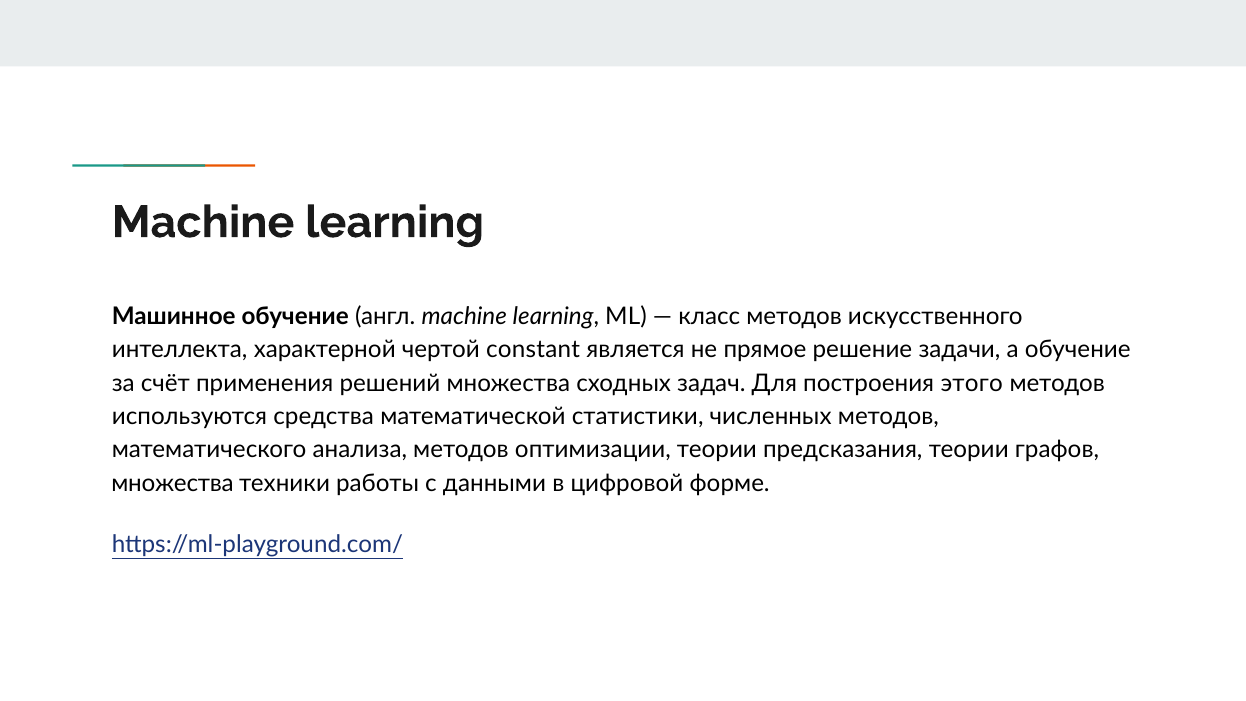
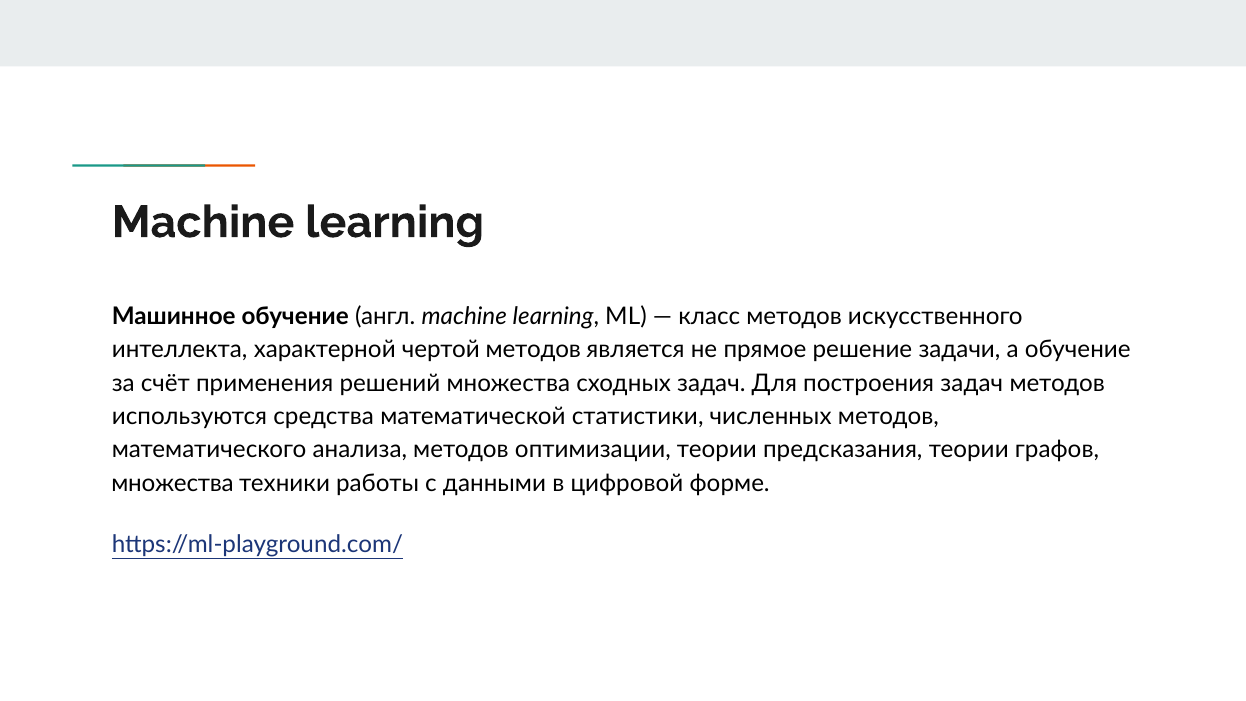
чертой constant: constant -> методов (533, 350)
построения этого: этого -> задач (972, 383)
